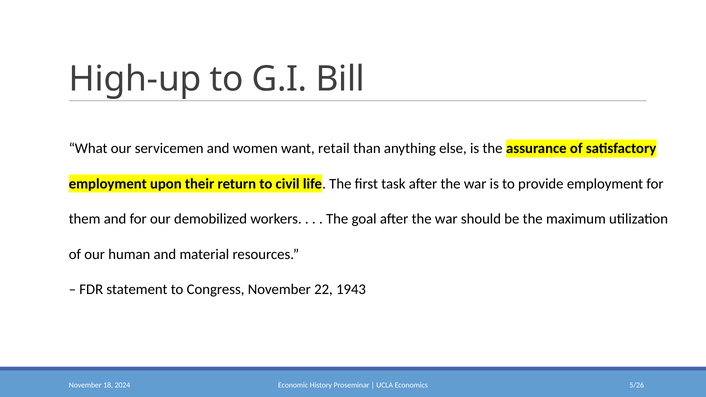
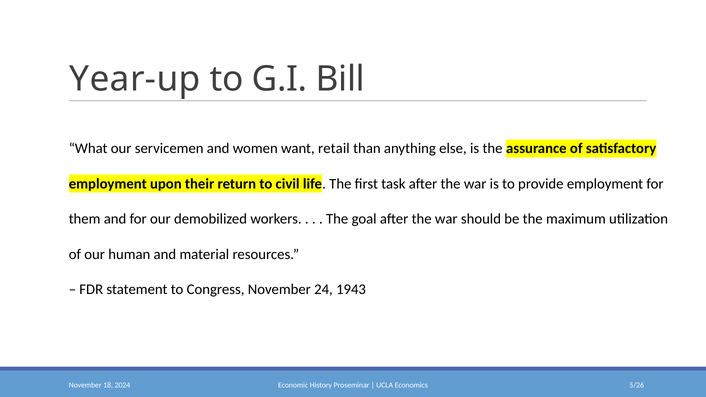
High-up: High-up -> Year-up (135, 79)
22: 22 -> 24 (323, 290)
